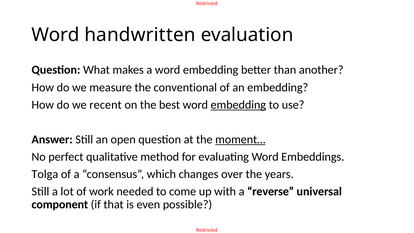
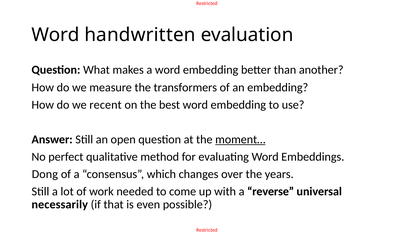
conventional: conventional -> transformers (185, 87)
embedding underline: present -> none (238, 105)
Tolga: Tolga -> Dong (45, 174)
component: component -> necessarily (60, 204)
